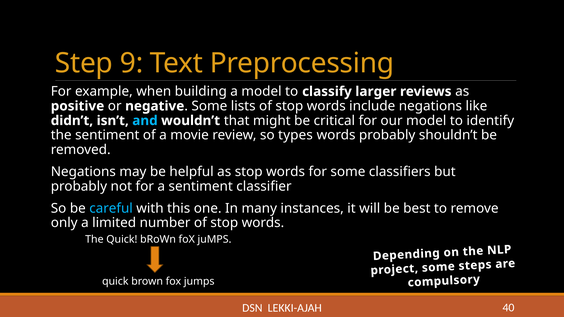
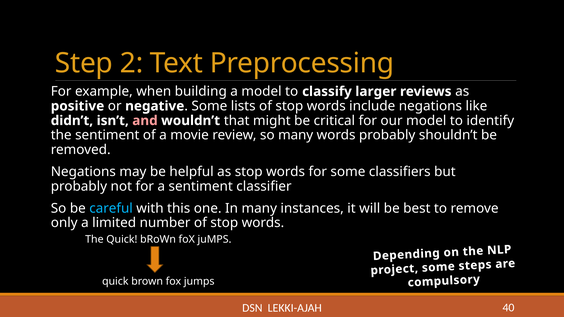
9: 9 -> 2 (131, 63)
and colour: light blue -> pink (145, 121)
so types: types -> many (296, 135)
